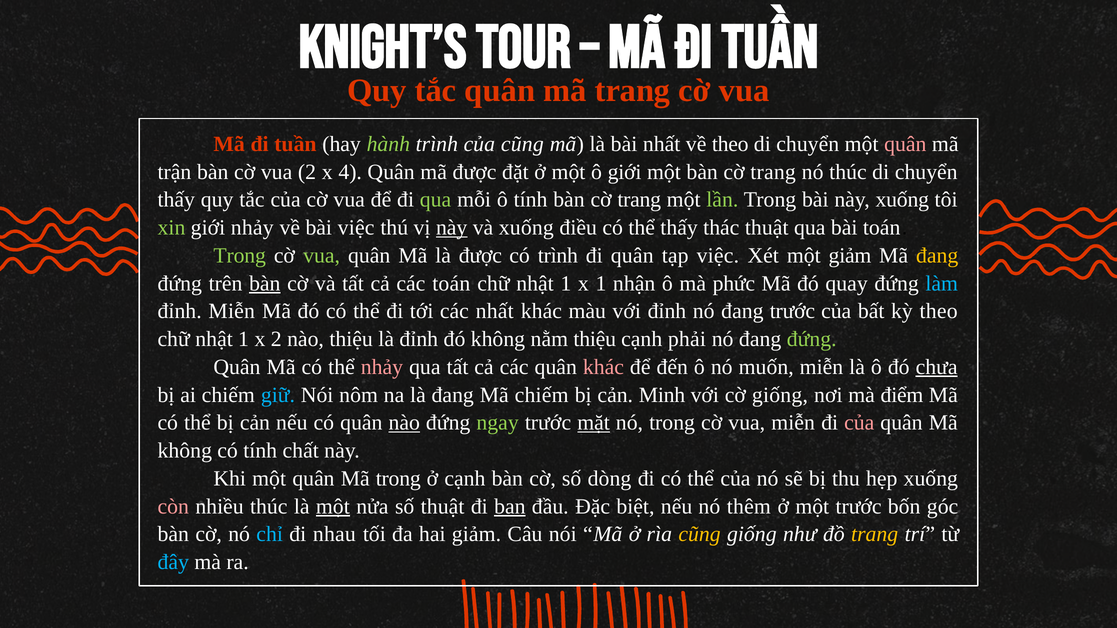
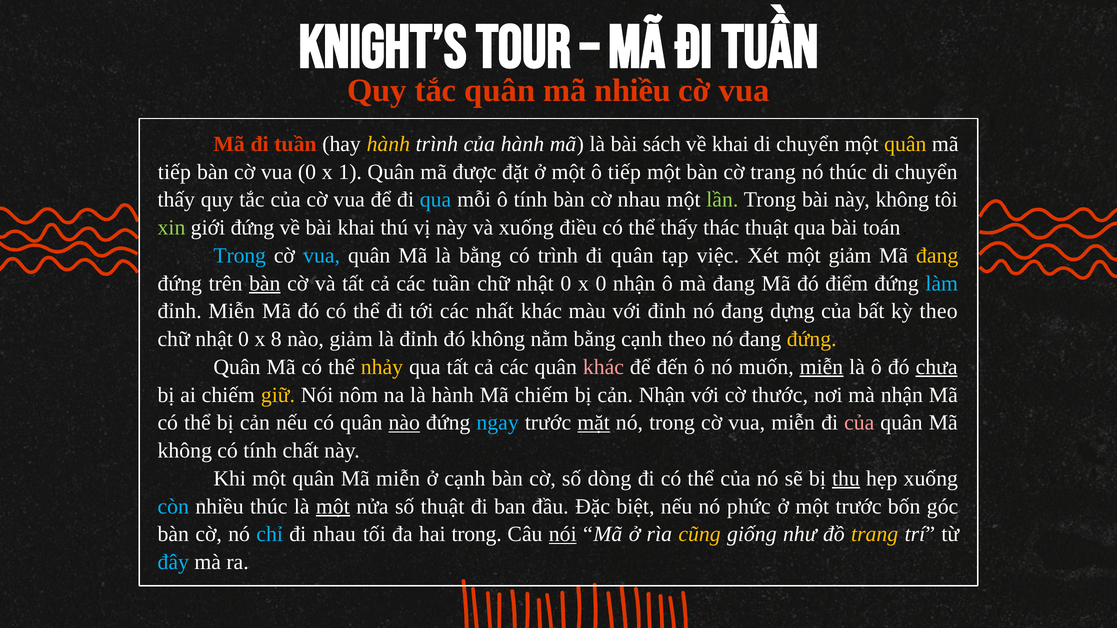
mã trang: trang -> nhiều (633, 90)
hành colour: light green -> yellow (388, 144)
của cũng: cũng -> hành (522, 144)
bài nhất: nhất -> sách (662, 144)
về theo: theo -> khai (730, 144)
quân colour: pink -> yellow (905, 144)
trận: trận -> tiếp (174, 172)
vua 2: 2 -> 0 (307, 172)
4: 4 -> 1 (350, 172)
ô giới: giới -> tiếp (624, 172)
qua colour: light green -> light blue (436, 200)
trang: trang -> nhau (639, 200)
này xuống: xuống -> không (902, 200)
giới nhảy: nhảy -> đứng (252, 228)
bài việc: việc -> khai (356, 228)
này underline: present -> none (452, 228)
Trong colour: light green -> light blue (240, 256)
vua colour: light green -> light blue (322, 256)
là được: được -> bằng (480, 256)
các toán: toán -> tuần (451, 284)
1: 1 -> 0 (566, 284)
x 1: 1 -> 0 (601, 284)
mà phức: phức -> đang (734, 284)
quay: quay -> điểm (847, 284)
đang trước: trước -> dựng (792, 311)
1: 1 -> 0 (244, 339)
x 2: 2 -> 8 (276, 339)
nào thiệu: thiệu -> giảm (351, 339)
nằm thiệu: thiệu -> bằng (595, 339)
cạnh phải: phải -> theo (687, 339)
đứng colour: light green -> yellow (812, 339)
nhảy colour: pink -> yellow (382, 367)
miễn underline: none -> present (821, 367)
giữ colour: light blue -> yellow (278, 395)
là đang: đang -> hành (453, 395)
cản Minh: Minh -> Nhận (662, 395)
cờ giống: giống -> thước (780, 395)
mà điểm: điểm -> nhận (902, 395)
ngay colour: light green -> light blue (498, 423)
Mã trong: trong -> miễn (398, 479)
thu underline: none -> present (846, 479)
còn colour: pink -> light blue (173, 507)
ban underline: present -> none (510, 507)
thêm: thêm -> phức (749, 507)
hai giảm: giảm -> trong (477, 534)
nói underline: none -> present (563, 534)
